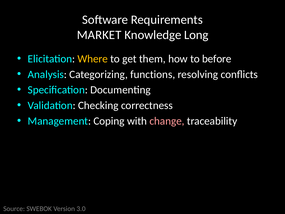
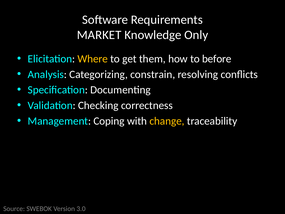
Long: Long -> Only (196, 35)
functions: functions -> constrain (153, 74)
change colour: pink -> yellow (167, 121)
